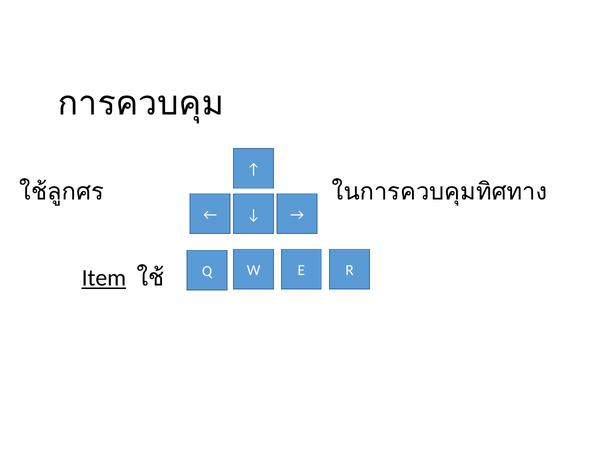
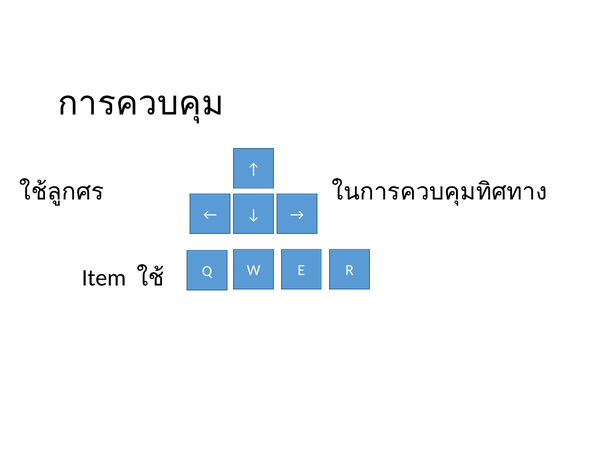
Item underline: present -> none (104, 278)
